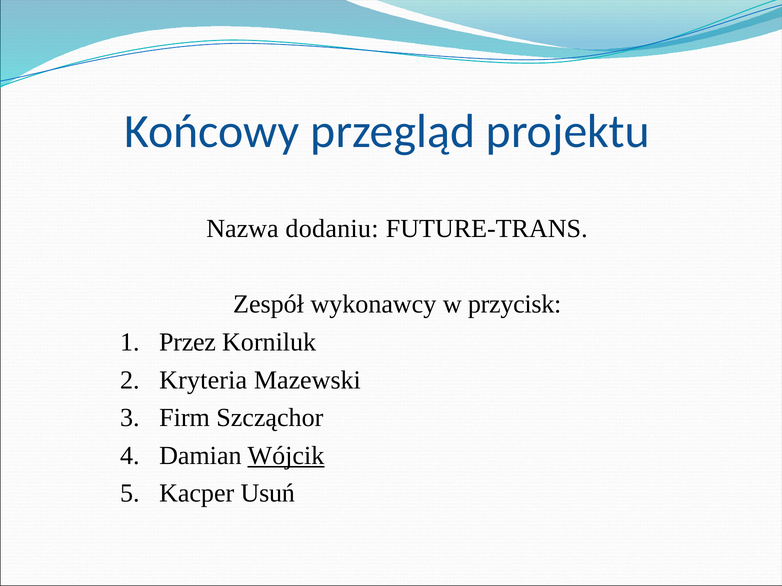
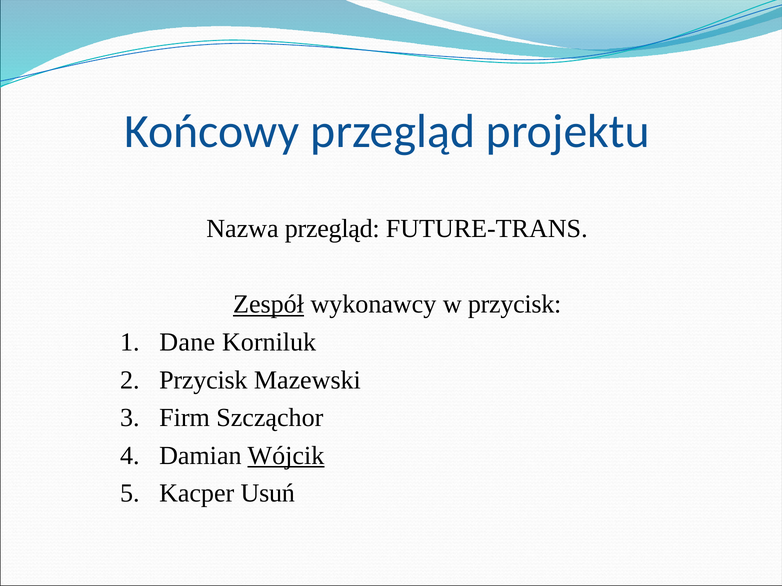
Nazwa dodaniu: dodaniu -> przegląd (332, 229)
Zespół underline: none -> present (269, 305)
Przez: Przez -> Dane (187, 342)
Kryteria: Kryteria -> Przycisk (203, 380)
